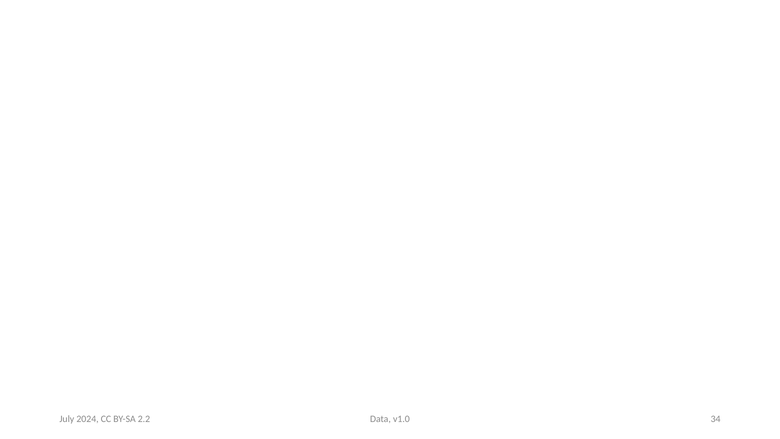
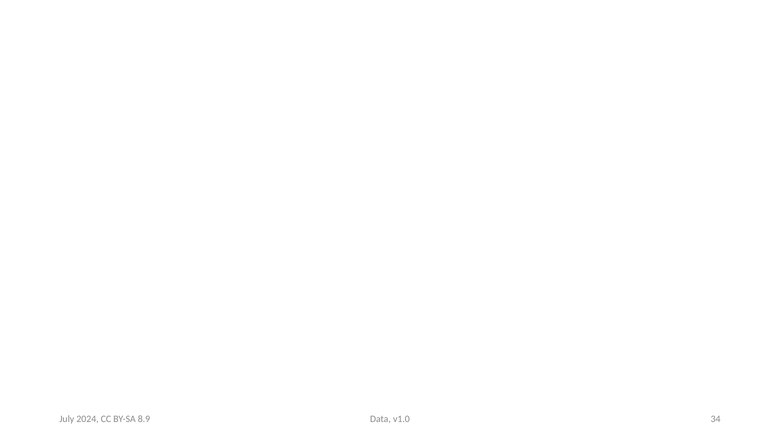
2.2: 2.2 -> 8.9 (144, 419)
